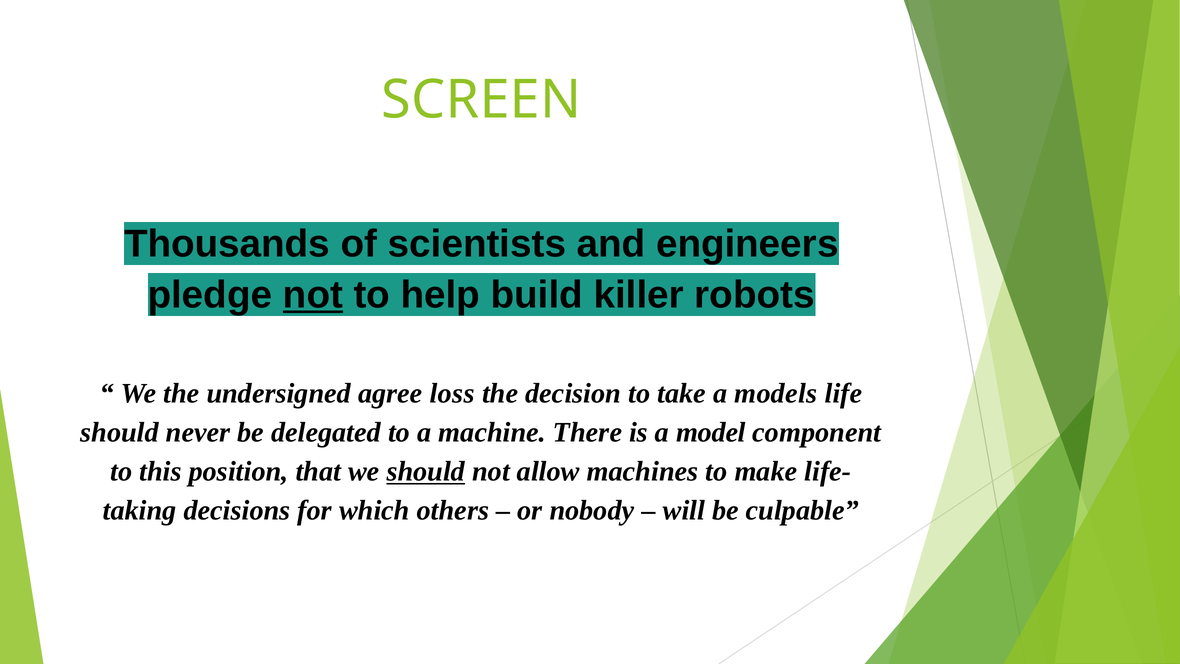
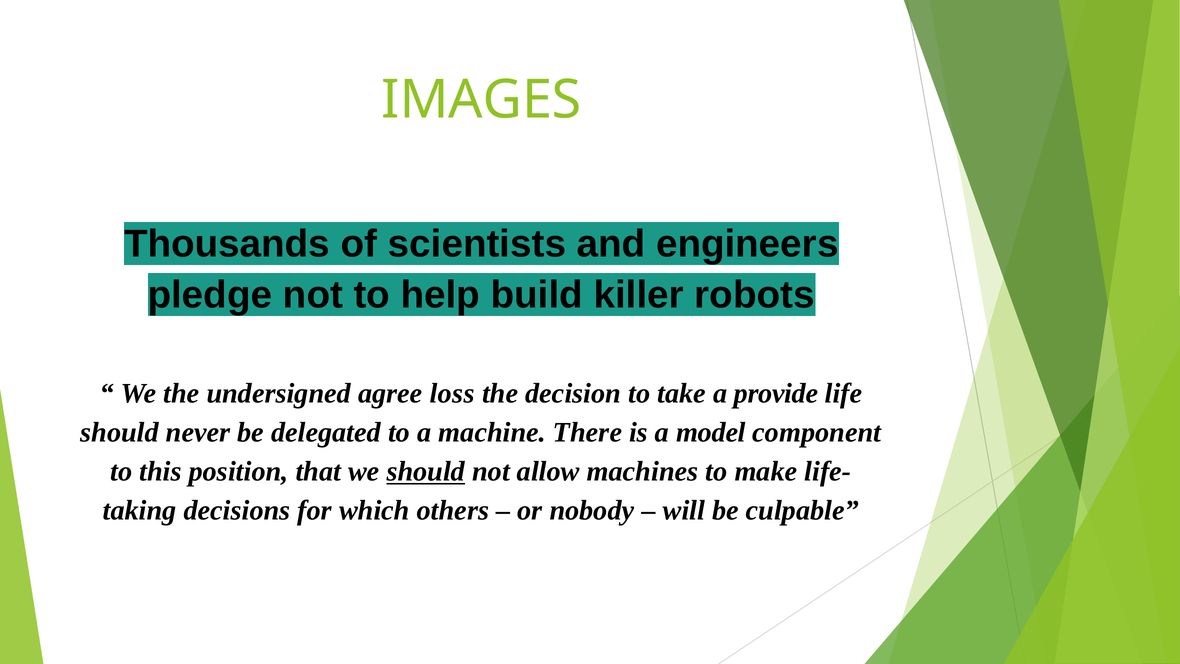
SCREEN: SCREEN -> IMAGES (482, 100)
not underline: present -> none (313, 295)
models: models -> provide (776, 393)
